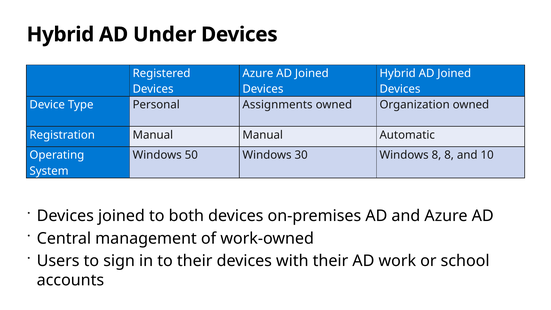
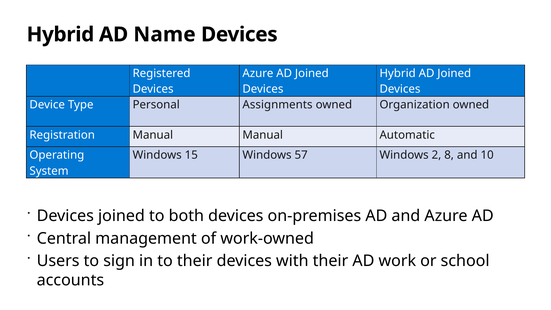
Under: Under -> Name (165, 35)
50: 50 -> 15 (191, 155)
30: 30 -> 57 (301, 155)
Windows 8: 8 -> 2 (436, 155)
